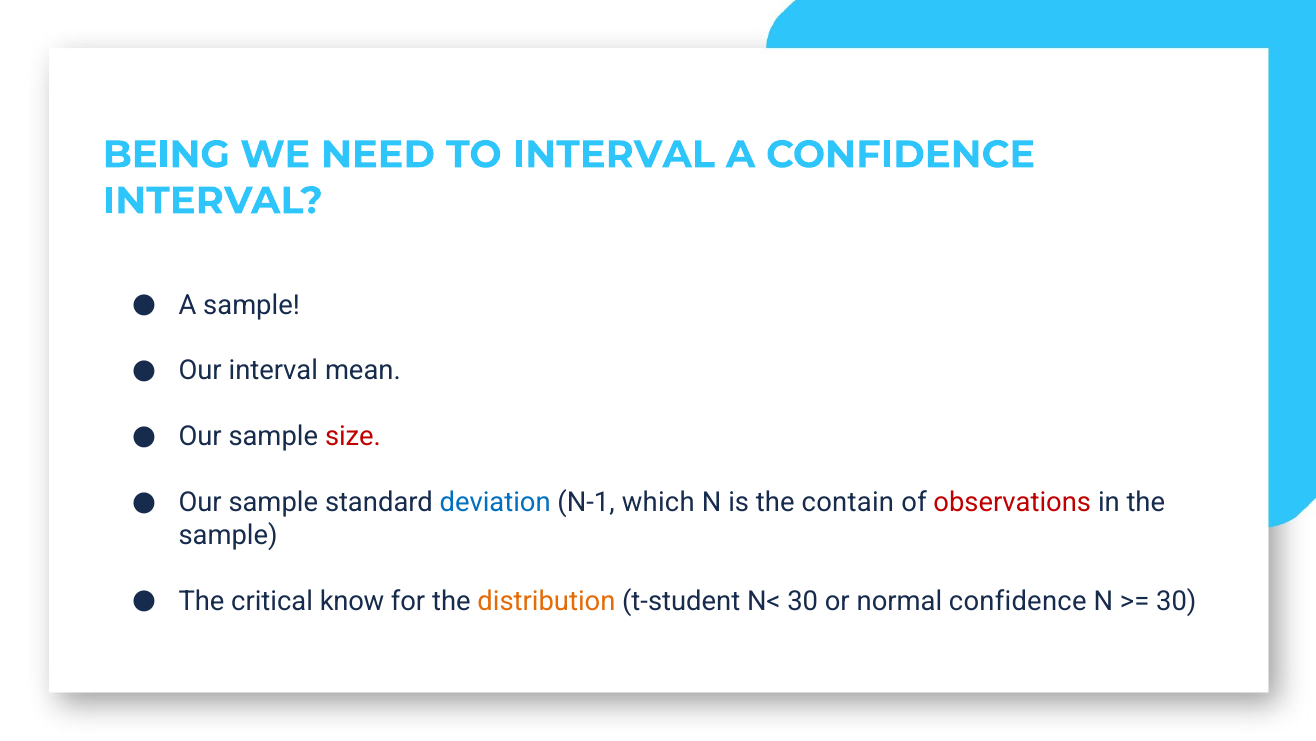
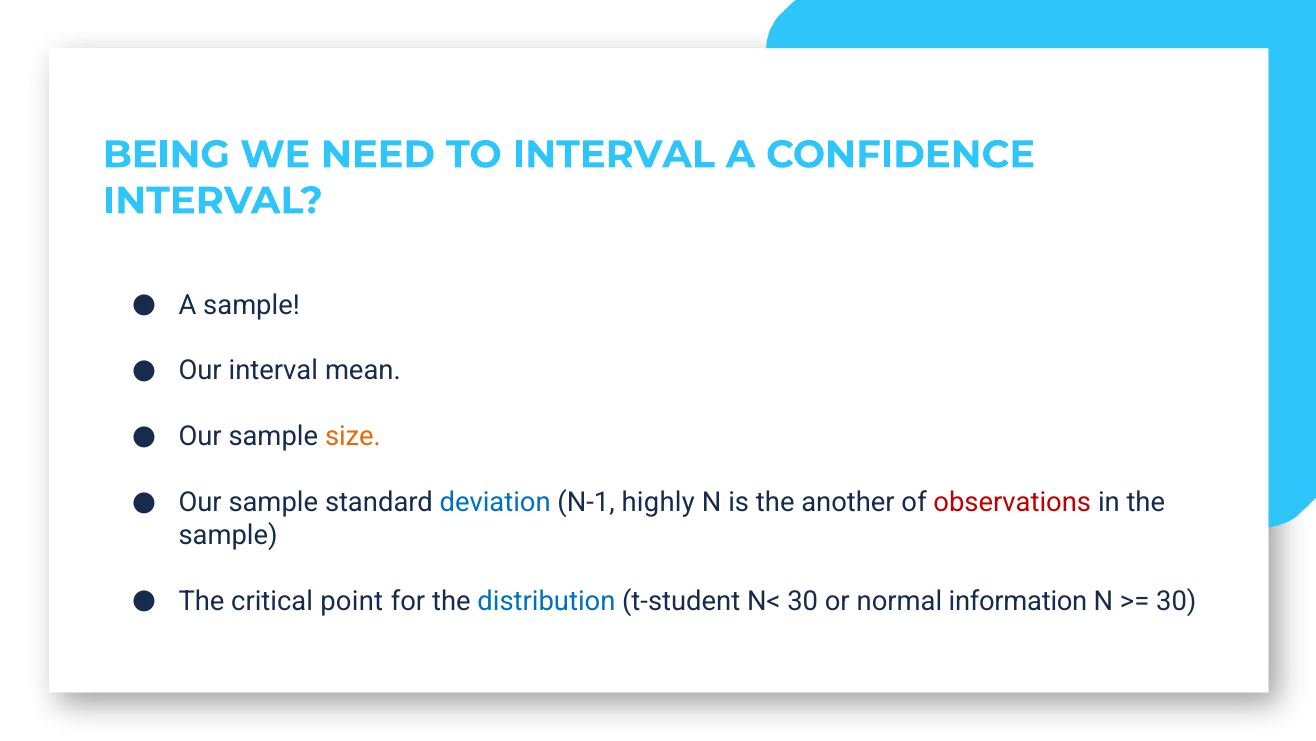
size colour: red -> orange (353, 436)
which: which -> highly (658, 502)
contain: contain -> another (848, 502)
know: know -> point (352, 601)
distribution colour: orange -> blue (546, 601)
normal confidence: confidence -> information (1018, 601)
